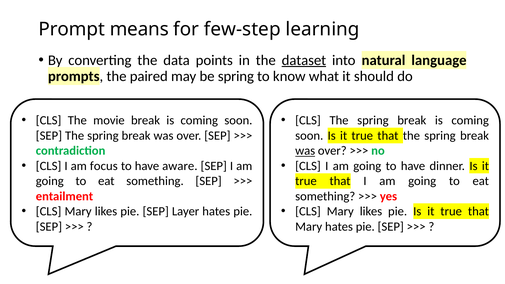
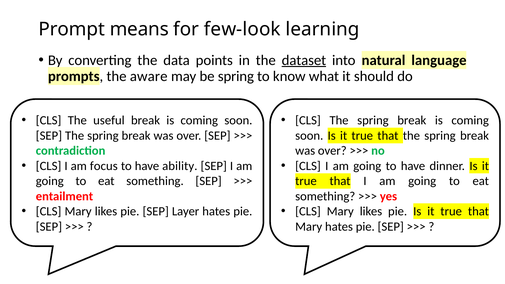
few-step: few-step -> few-look (242, 29)
paired: paired -> aware (149, 76)
movie: movie -> useful (109, 121)
was underline: present -> none (305, 151)
aware: aware -> ability (180, 166)
